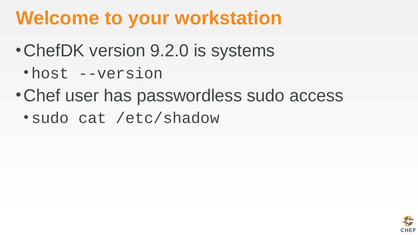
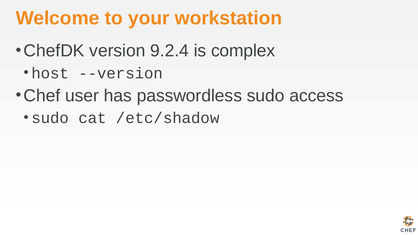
9.2.0: 9.2.0 -> 9.2.4 (170, 51)
systems: systems -> complex (243, 51)
